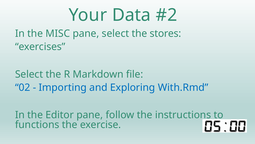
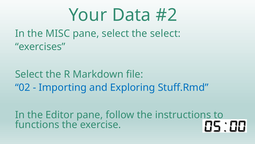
the stores: stores -> select (165, 33)
With.Rmd: With.Rmd -> Stuff.Rmd (183, 87)
